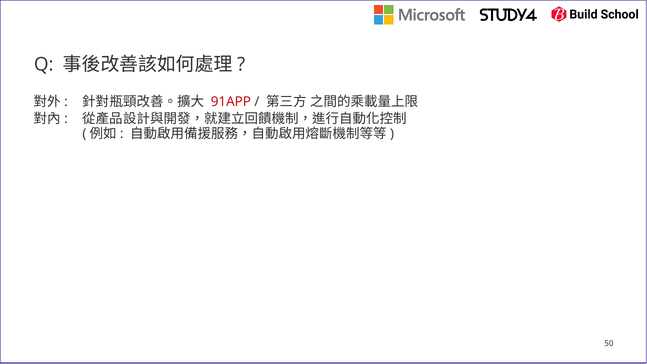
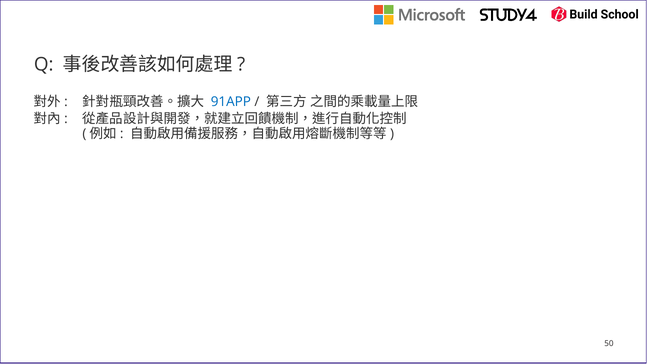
91APP colour: red -> blue (231, 102)
